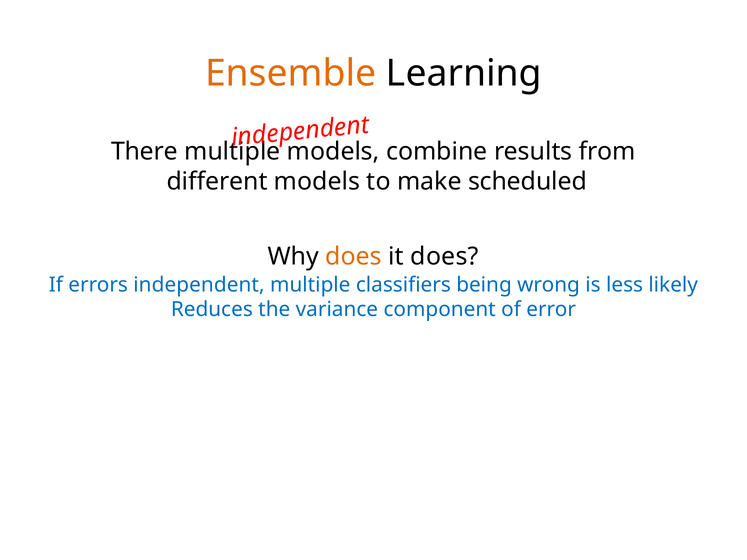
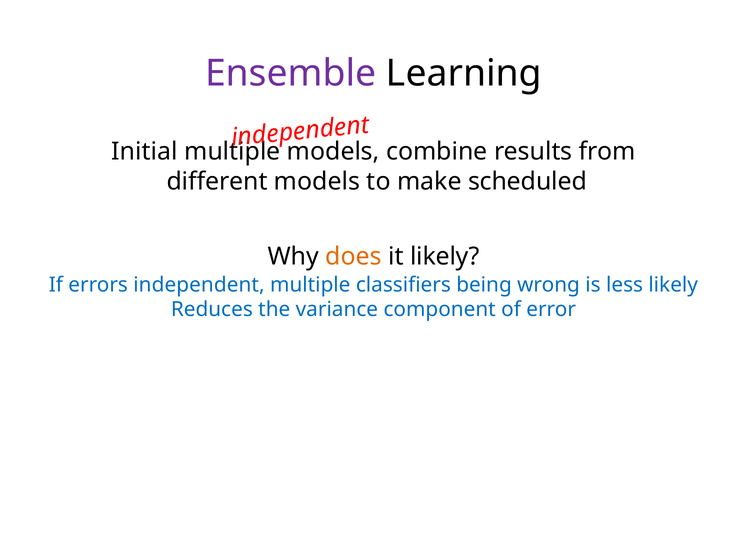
Ensemble colour: orange -> purple (291, 74)
There: There -> Initial (144, 152)
it does: does -> likely (445, 257)
